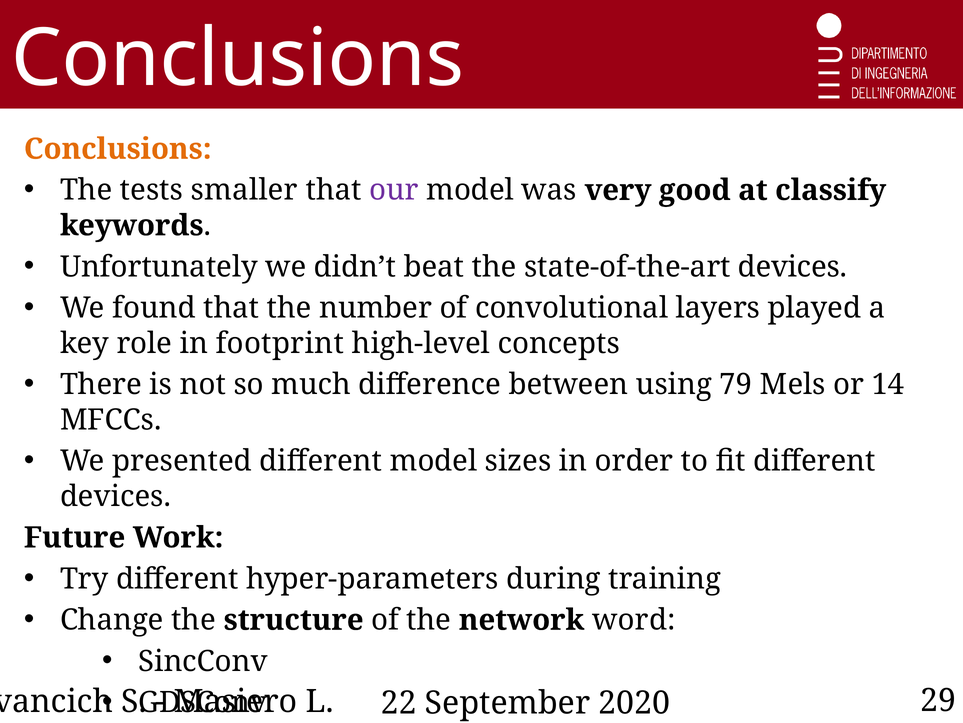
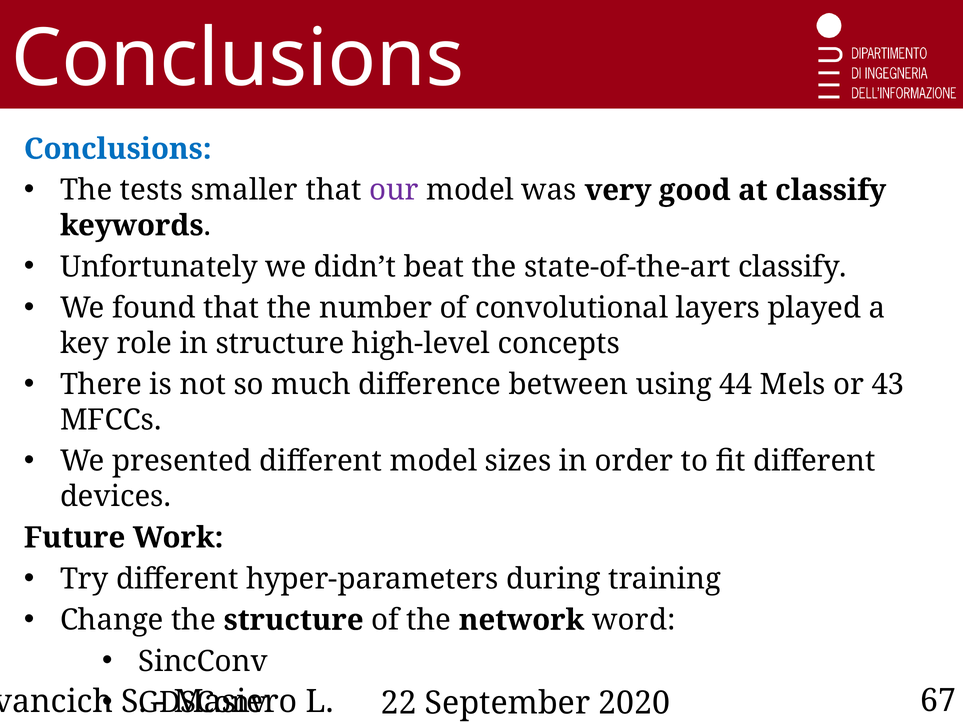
Conclusions colour: orange -> blue (118, 149)
state-of-the-art devices: devices -> classify (792, 267)
in footprint: footprint -> structure (280, 343)
79: 79 -> 44 (736, 384)
14: 14 -> 43 (888, 384)
29: 29 -> 67 (938, 700)
